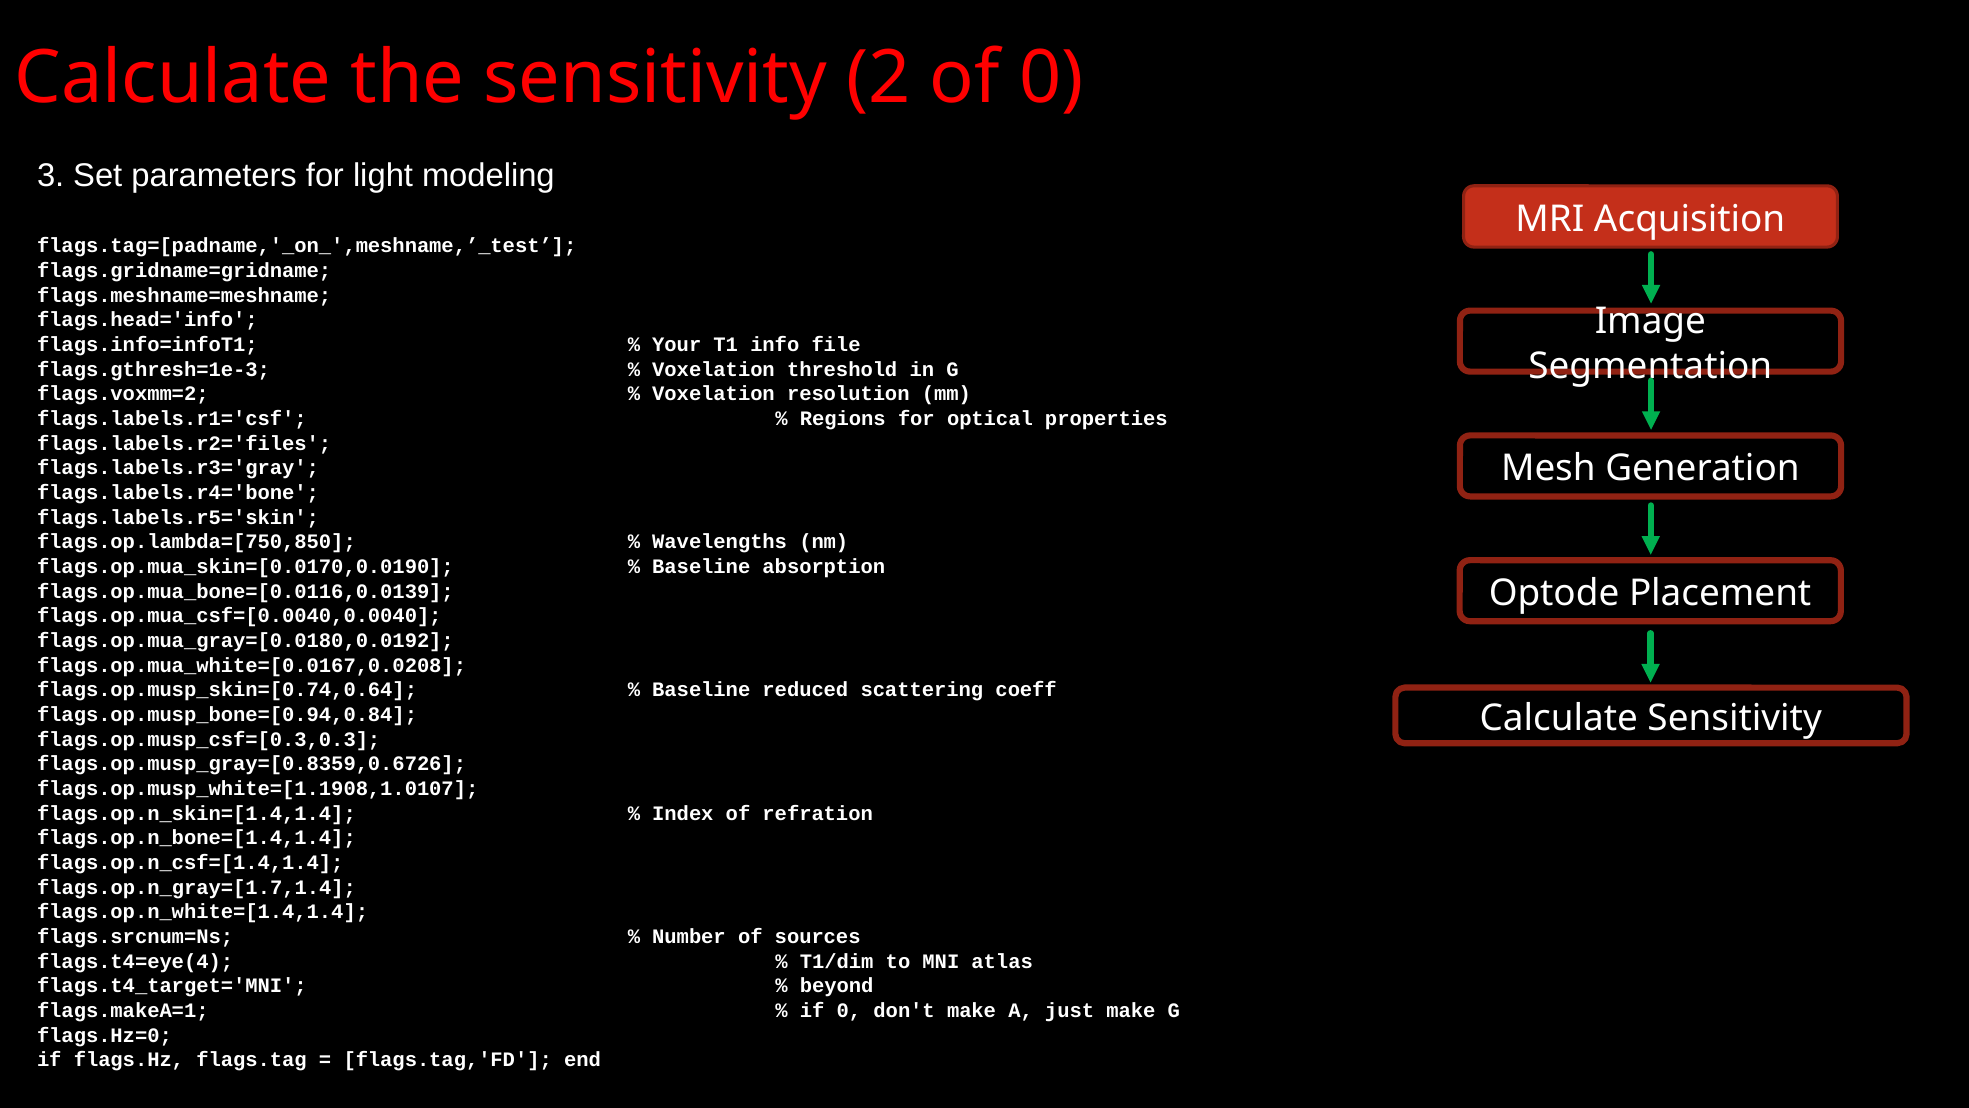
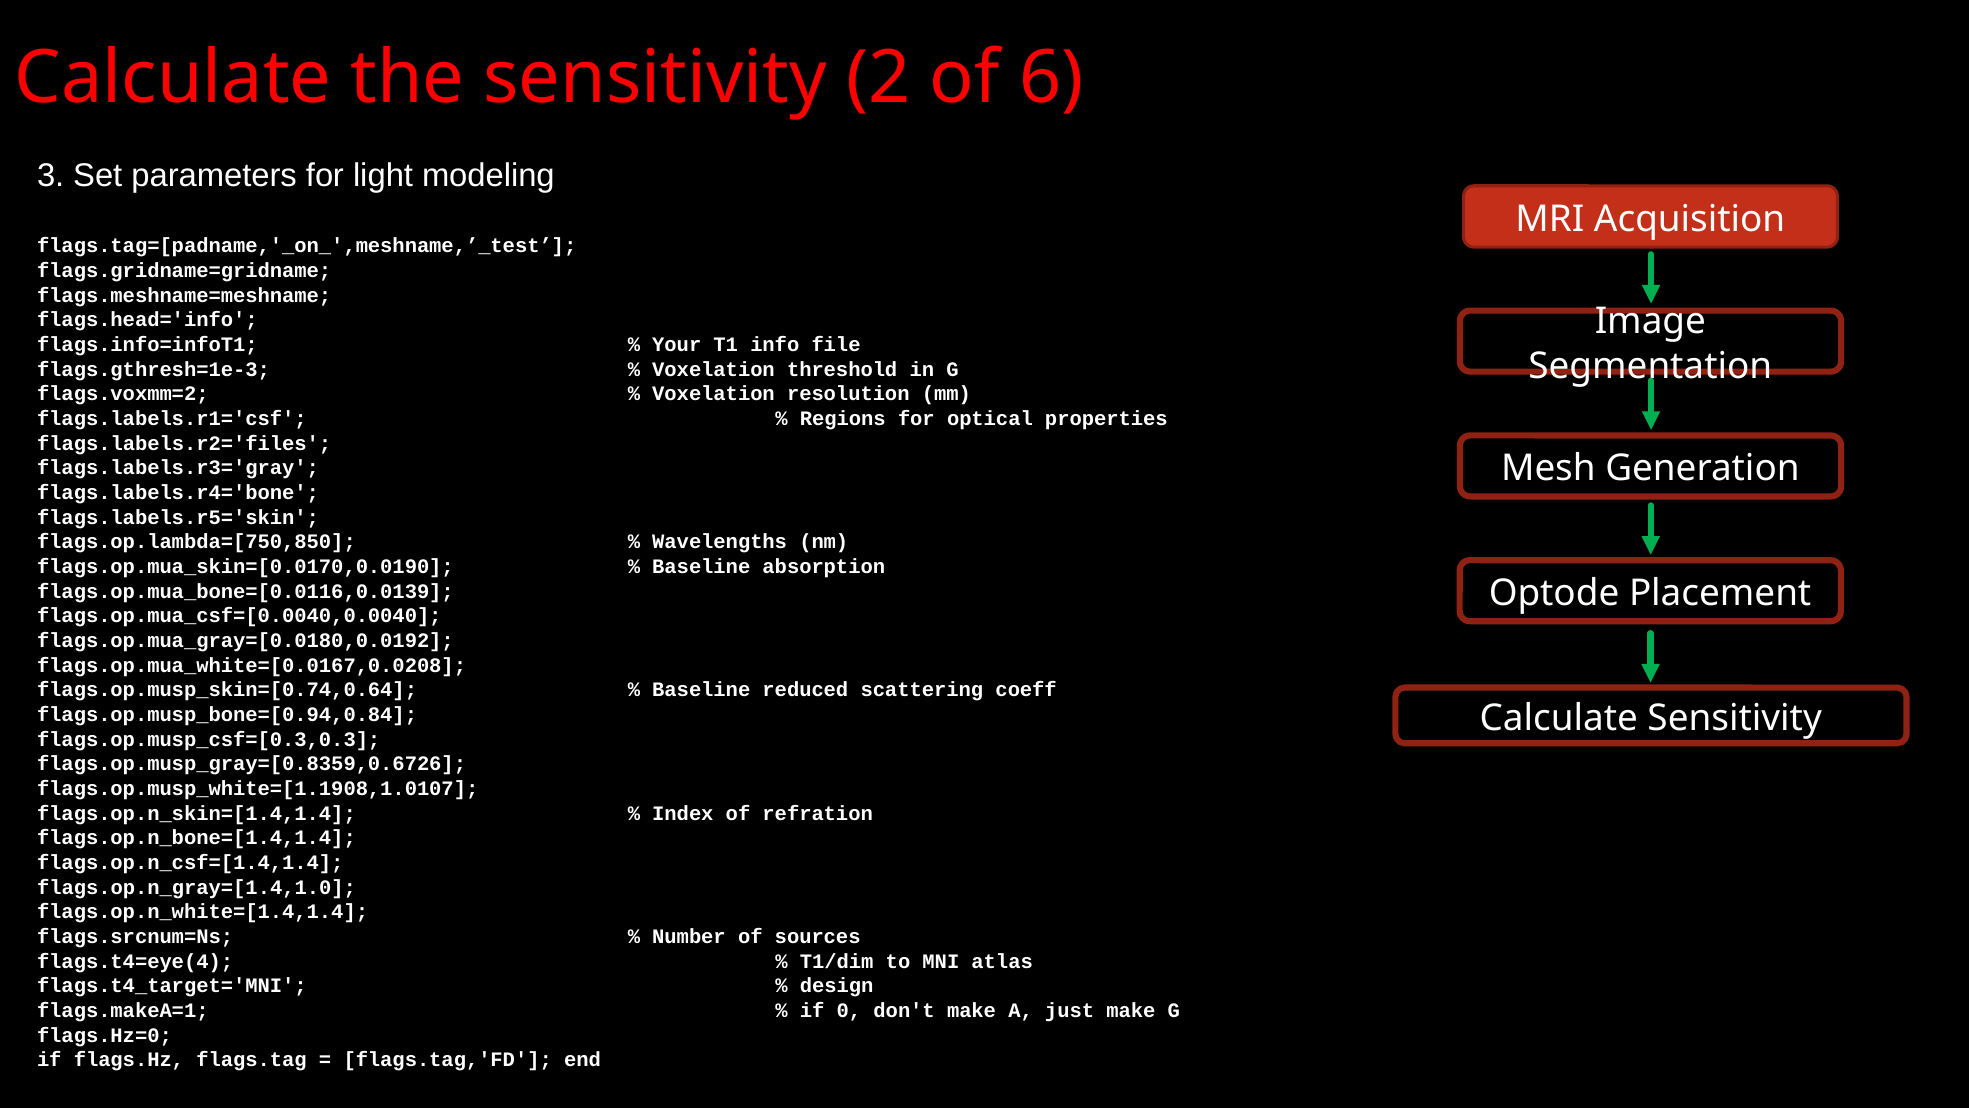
of 0: 0 -> 6 (1051, 78)
flags.op.n_gray=[1.7,1.4: flags.op.n_gray=[1.7,1.4 -> flags.op.n_gray=[1.4,1.0 (196, 887)
beyond: beyond -> design (837, 986)
